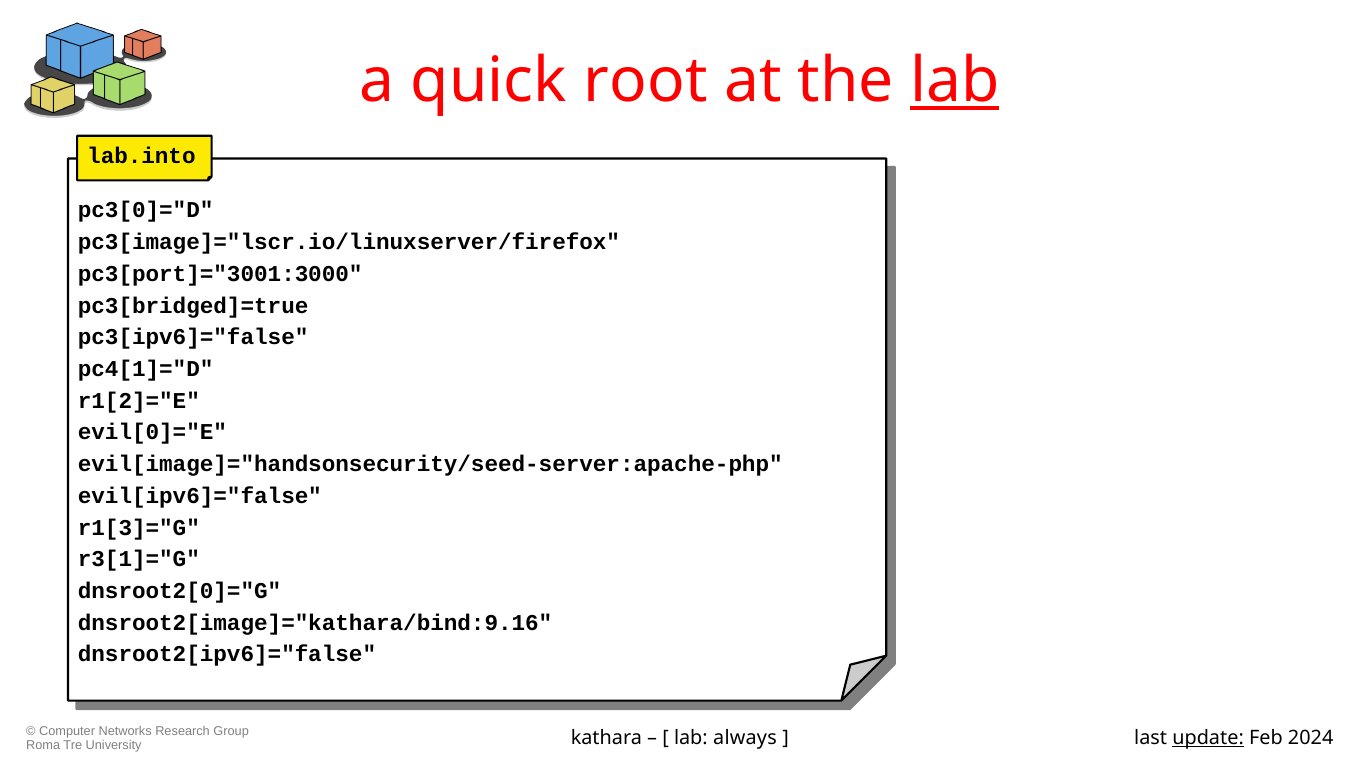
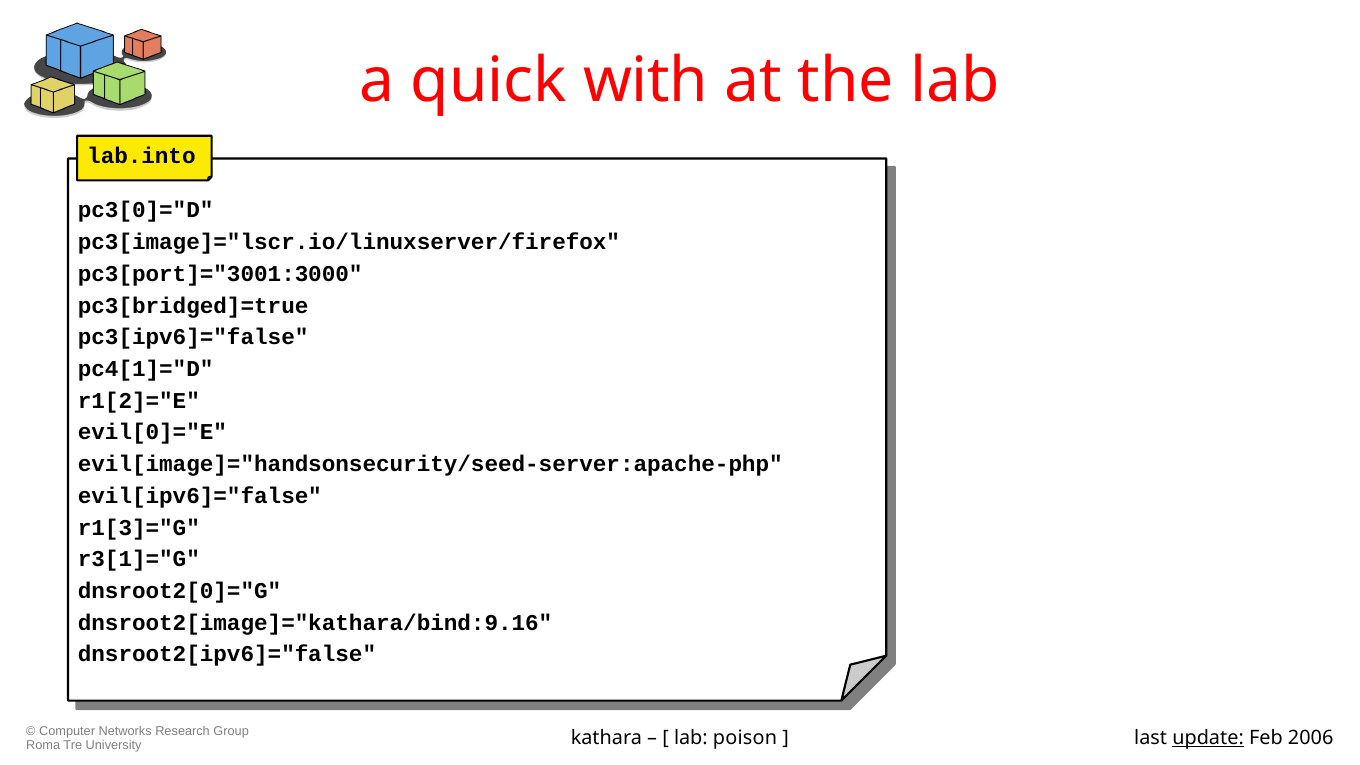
root: root -> with (646, 81)
lab underline: present -> none (955, 81)
always: always -> poison (745, 738)
2024: 2024 -> 2006 (1311, 738)
